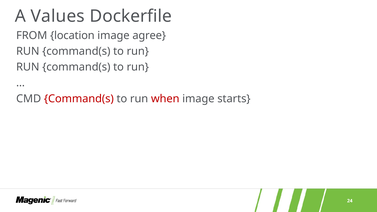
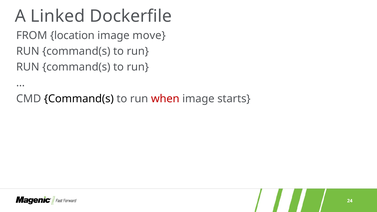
Values: Values -> Linked (58, 16)
agree: agree -> move (149, 35)
Command(s colour: red -> black (79, 99)
